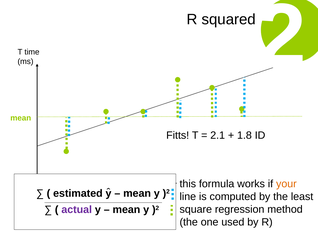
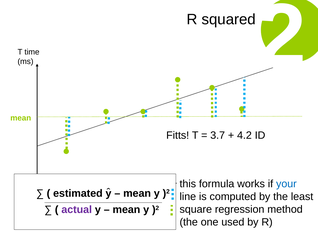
2.1: 2.1 -> 3.7 (218, 135)
1.8: 1.8 -> 4.2 (244, 135)
your colour: orange -> blue (286, 183)
